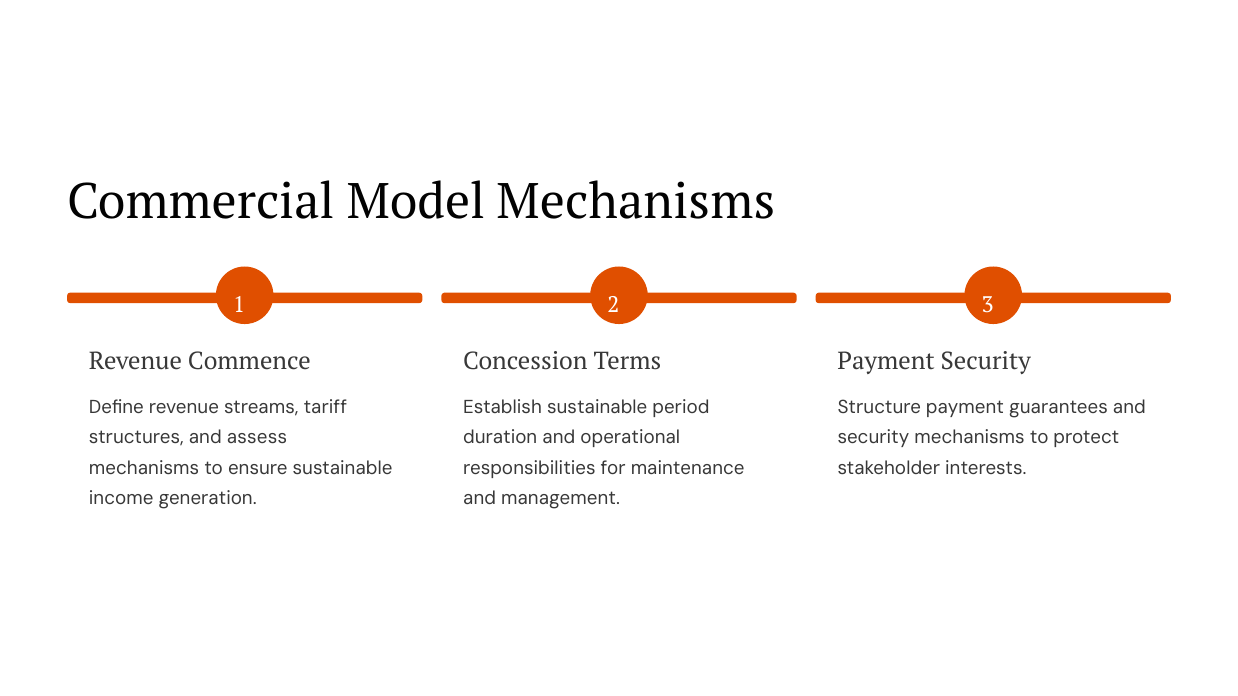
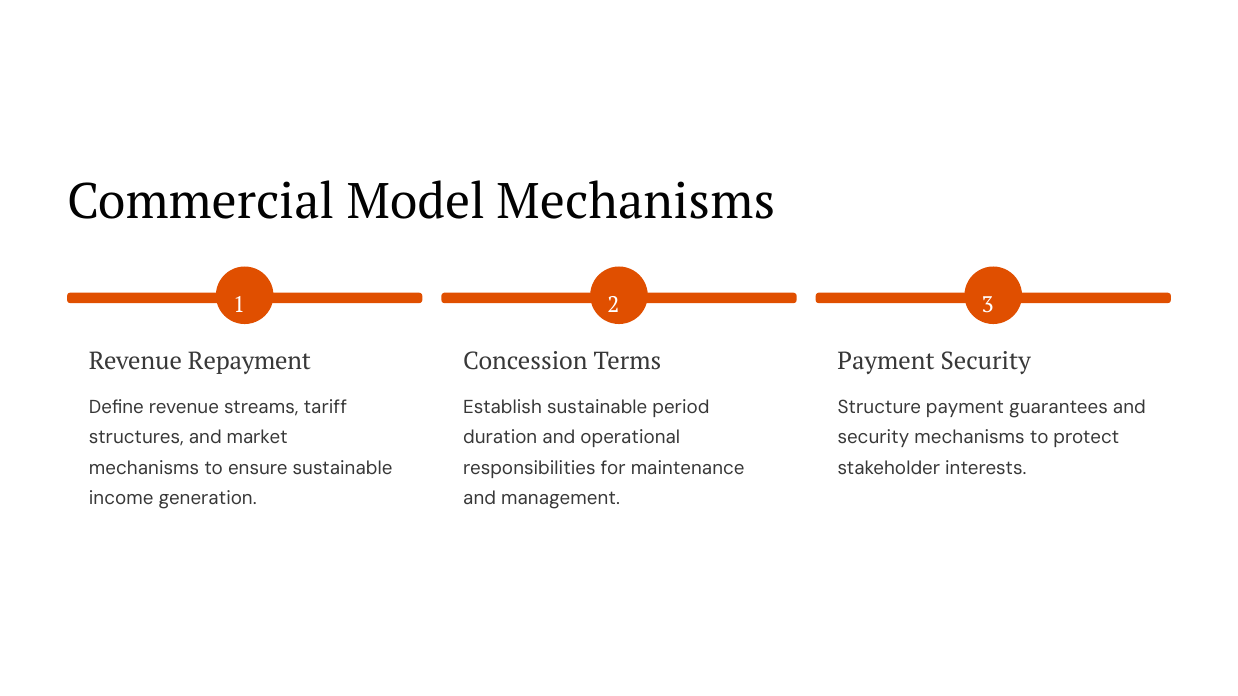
Commence: Commence -> Repayment (250, 361)
assess: assess -> market (257, 438)
